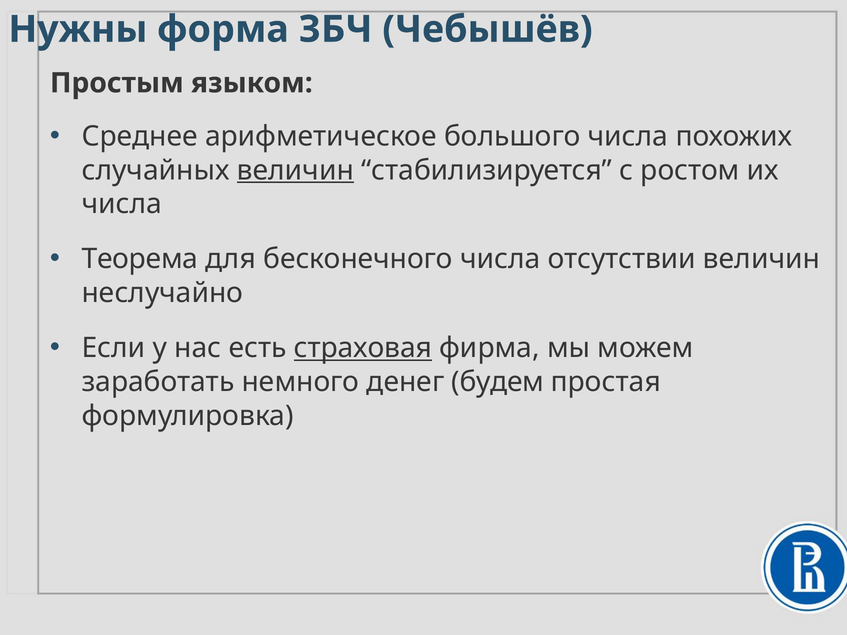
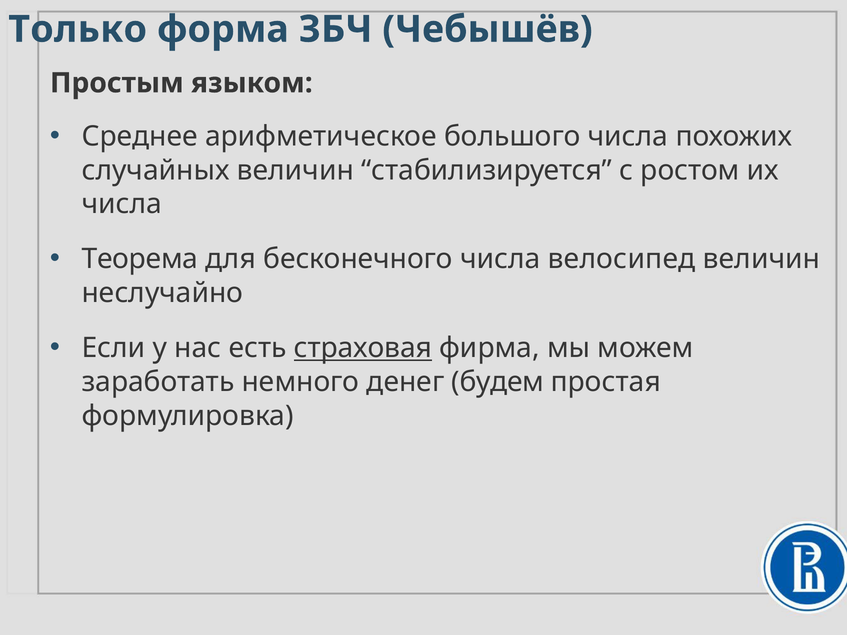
Нужны: Нужны -> Только (78, 29)
величин underline: present -> none (295, 170)
отсутствии: отсутствии -> велосипед (622, 259)
